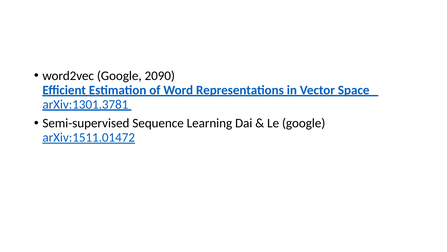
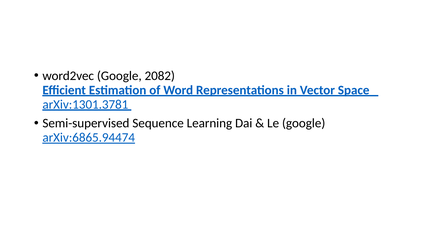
2090: 2090 -> 2082 (160, 76)
arXiv:1511.01472: arXiv:1511.01472 -> arXiv:6865.94474 (89, 137)
